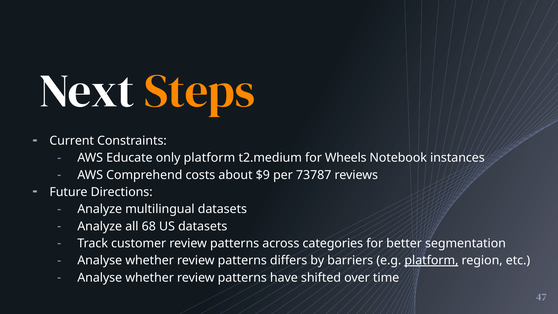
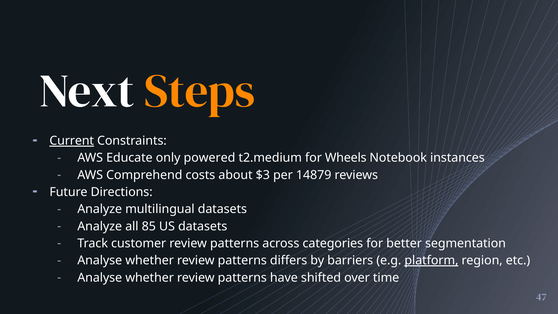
Current underline: none -> present (72, 141)
only platform: platform -> powered (209, 158)
$9: $9 -> $3 (263, 175)
73787: 73787 -> 14879 (314, 175)
68: 68 -> 85 (149, 226)
